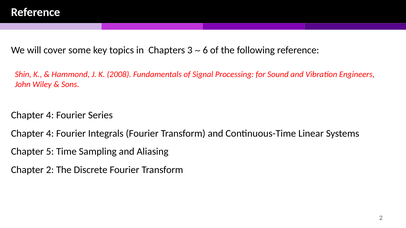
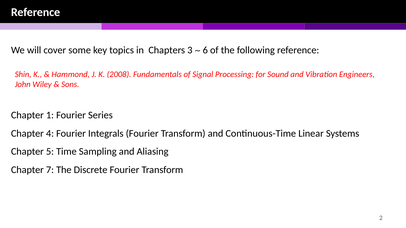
4: 4 -> 1 (50, 115)
Chapter 2: 2 -> 7 (50, 170)
